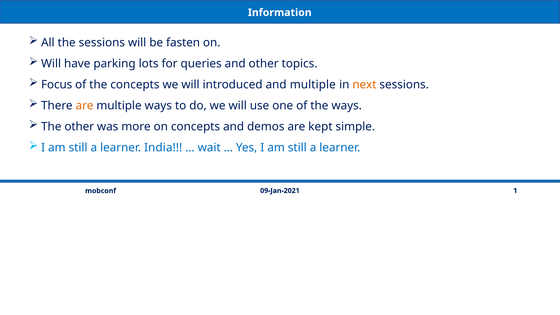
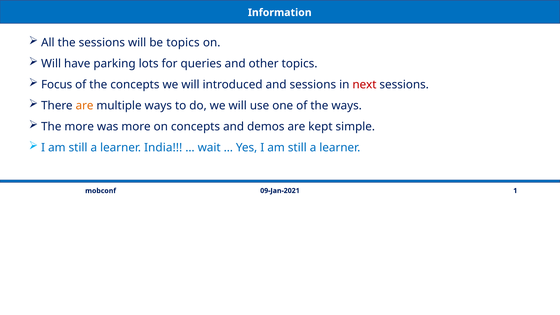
be fasten: fasten -> topics (183, 42)
and multiple: multiple -> sessions (313, 84)
next colour: orange -> red (364, 84)
The other: other -> more (79, 126)
